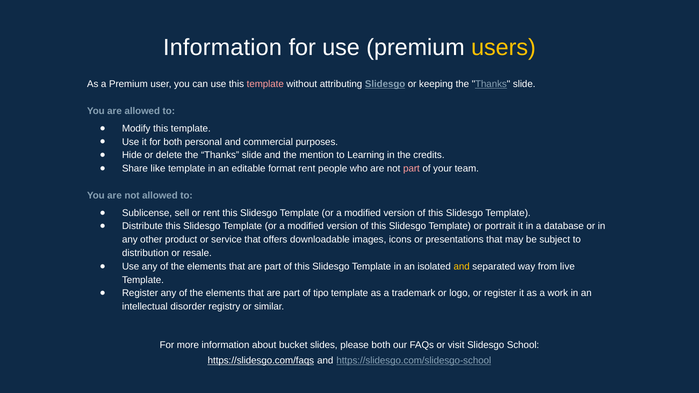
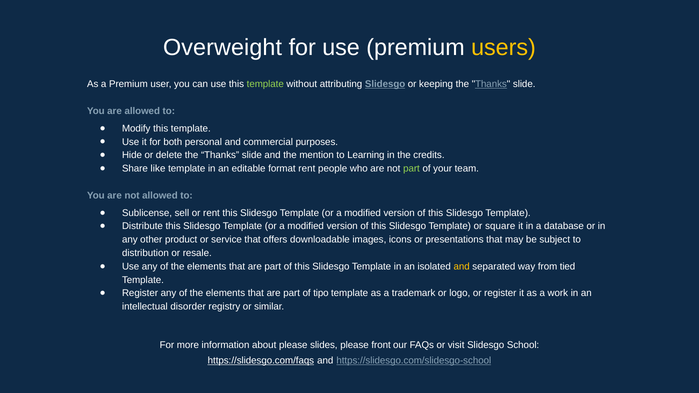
Information: Information -> Overweight (223, 47)
template colour: pink -> light green (265, 84)
part colour: pink -> light green (411, 169)
portrait: portrait -> square (500, 226)
live: live -> tied (568, 267)
about bucket: bucket -> please (293, 345)
please both: both -> front (381, 345)
